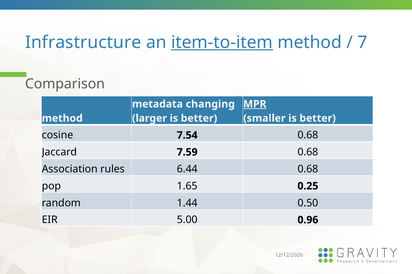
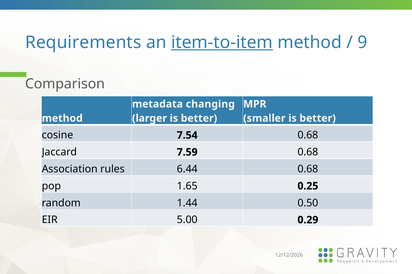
Infrastructure: Infrastructure -> Requirements (83, 43)
7: 7 -> 9 (362, 43)
MPR underline: present -> none (255, 104)
0.96: 0.96 -> 0.29 (308, 220)
